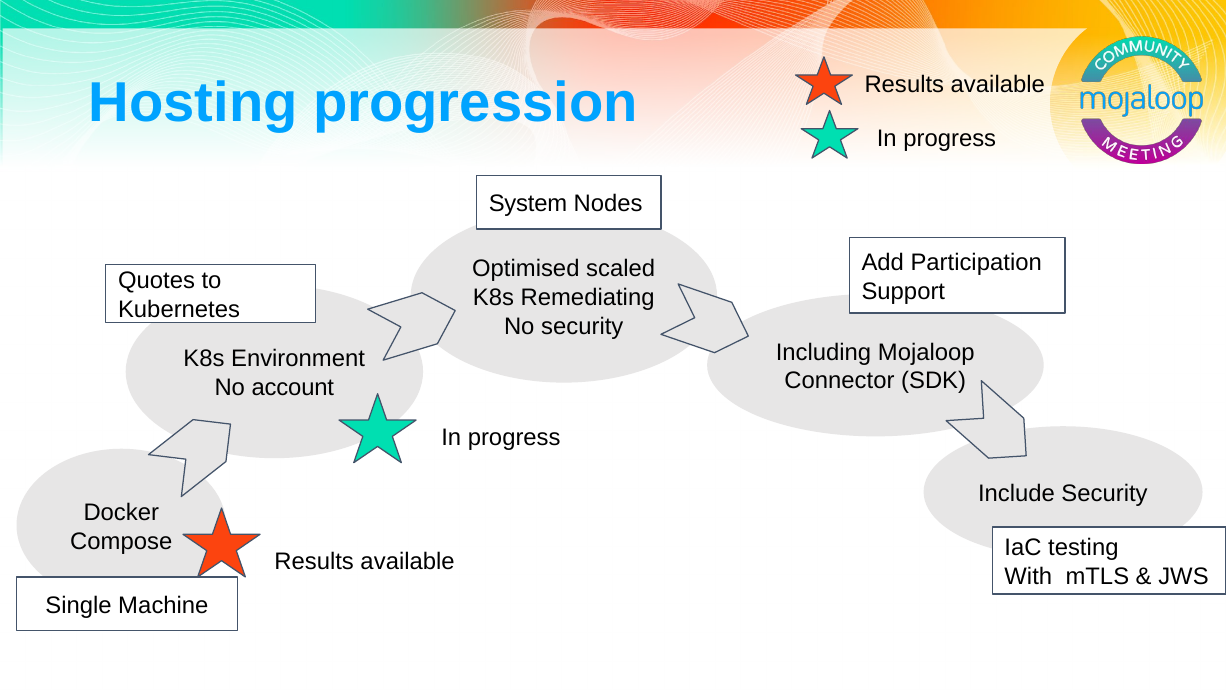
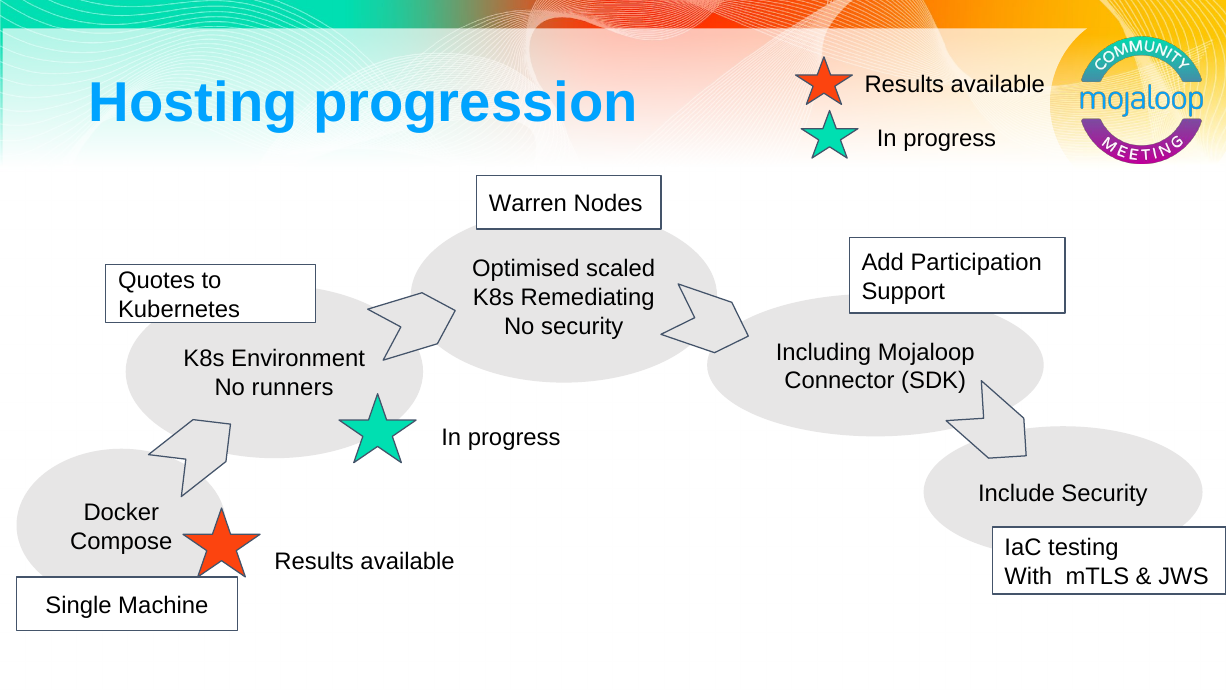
System: System -> Warren (528, 204)
account: account -> runners (293, 387)
